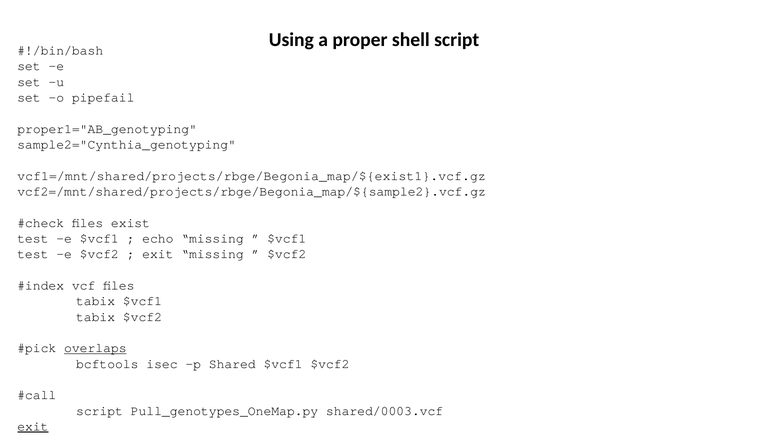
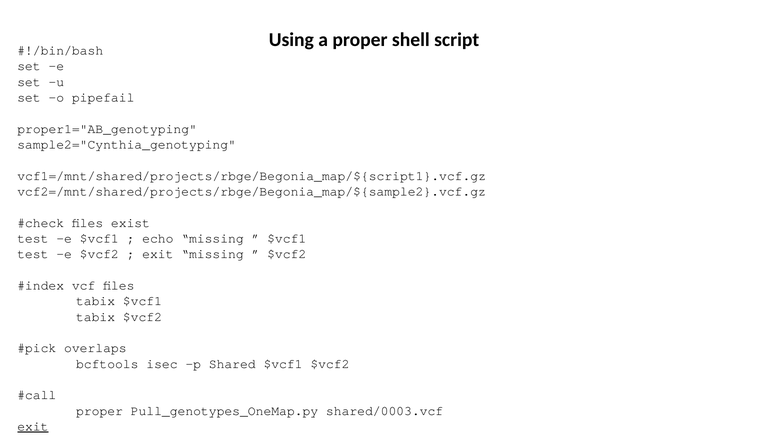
vcf1=/mnt/shared/projects/rbge/Begonia_map/${exist1}.vcf.gz: vcf1=/mnt/shared/projects/rbge/Begonia_map/${exist1}.vcf.gz -> vcf1=/mnt/shared/projects/rbge/Begonia_map/${script1}.vcf.gz (252, 176)
overlaps underline: present -> none (95, 348)
script: script -> proper (100, 411)
